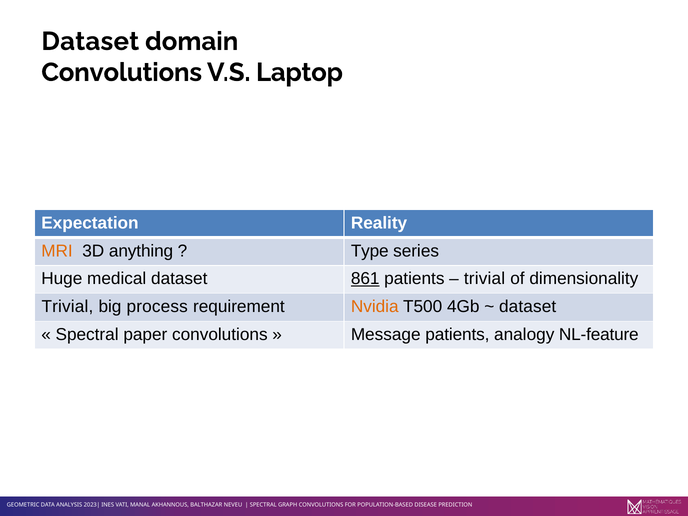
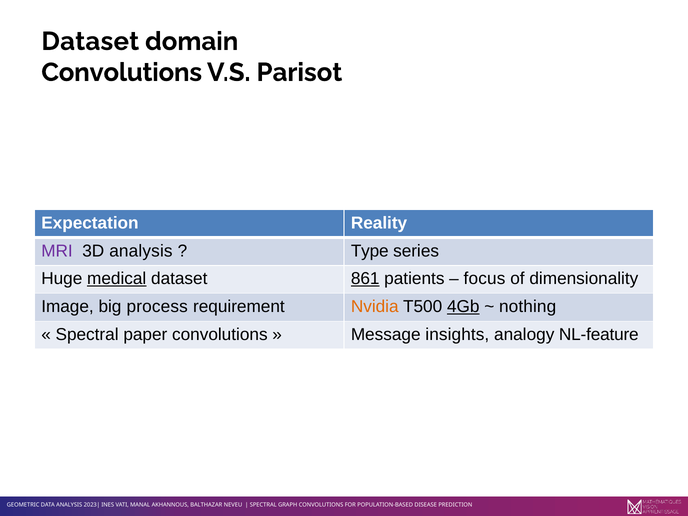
Laptop: Laptop -> Parisot (299, 72)
MRI colour: orange -> purple (57, 251)
3D anything: anything -> analysis (141, 251)
medical underline: none -> present (117, 279)
trivial: trivial -> focus (484, 279)
Trivial: Trivial -> Image (68, 307)
4Gb underline: none -> present (463, 307)
dataset: dataset -> nothing (528, 307)
Message patients: patients -> insights (457, 335)
